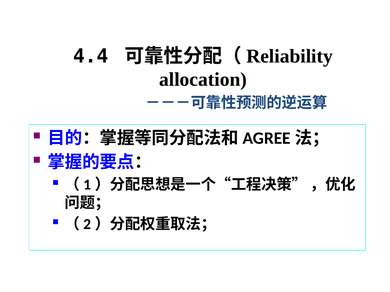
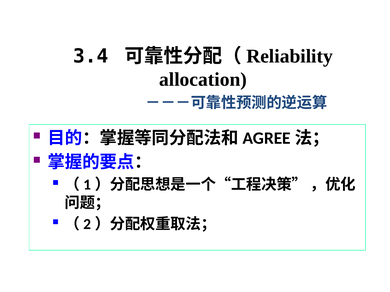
4.4: 4.4 -> 3.4 (91, 56)
